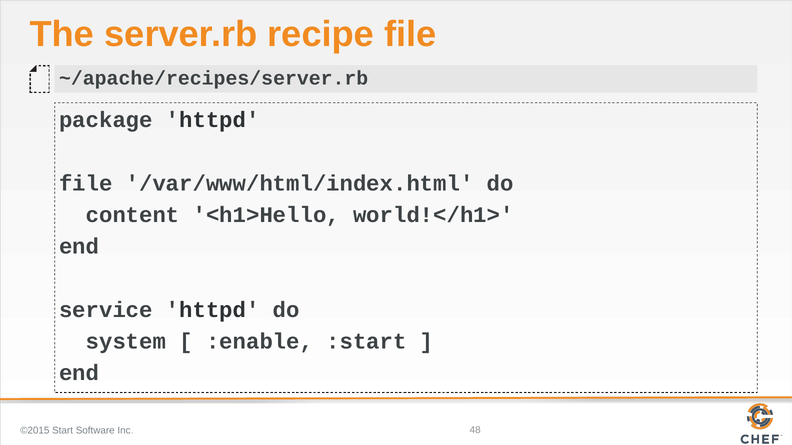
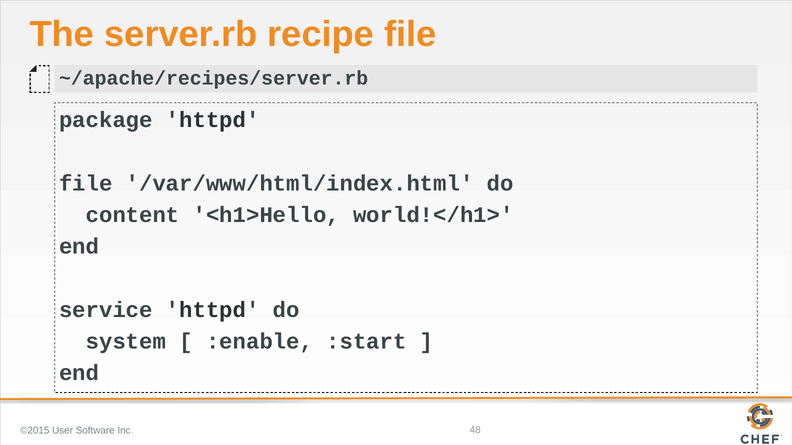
Start: Start -> User (63, 431)
